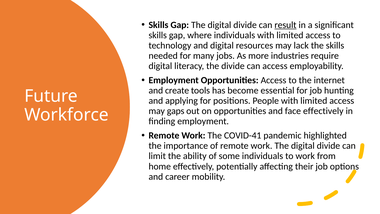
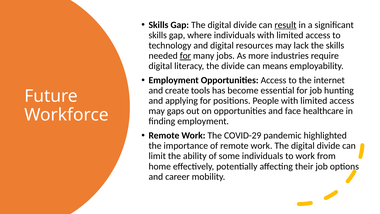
for underline: none -> present (185, 56)
can access: access -> means (275, 66)
face effectively: effectively -> healthcare (323, 111)
COVID-41: COVID-41 -> COVID-29 (243, 135)
